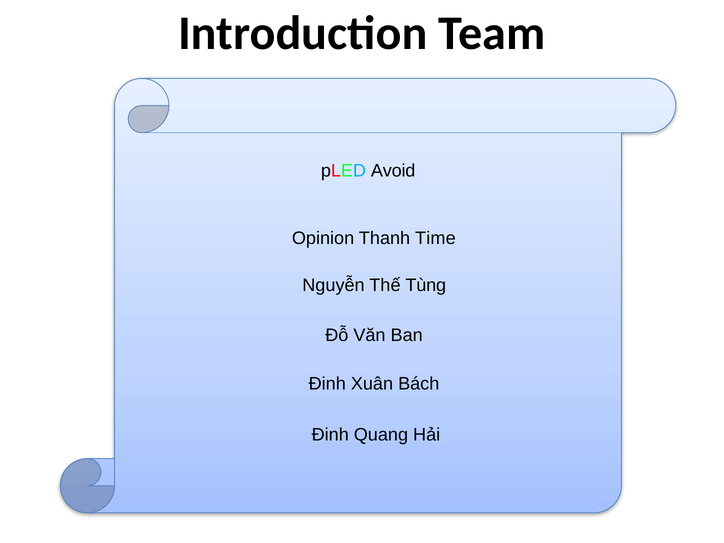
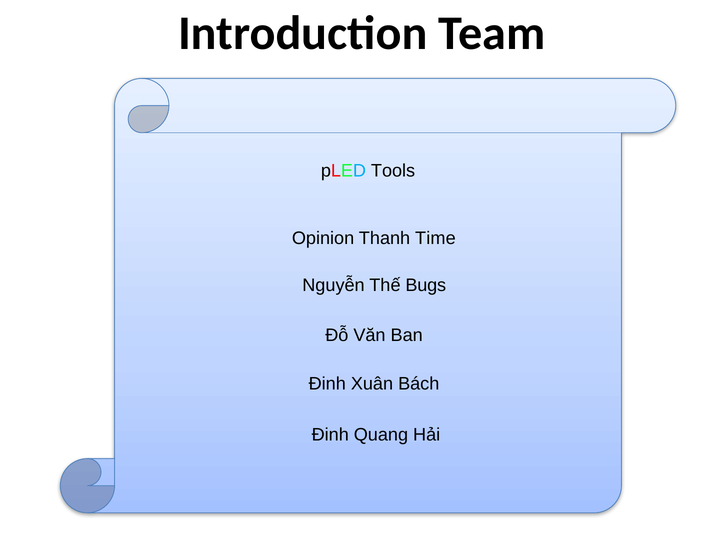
Avoid: Avoid -> Tools (393, 171)
Tùng: Tùng -> Bugs (426, 285)
